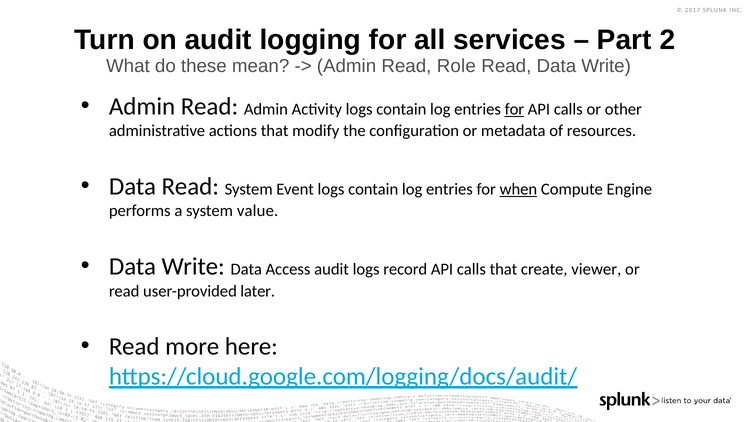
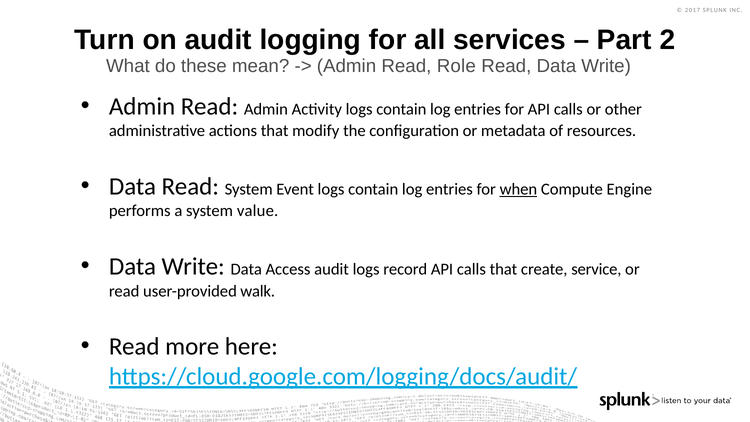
for underline: present -> none (514, 109)
viewer: viewer -> service (596, 269)
later: later -> walk (258, 291)
